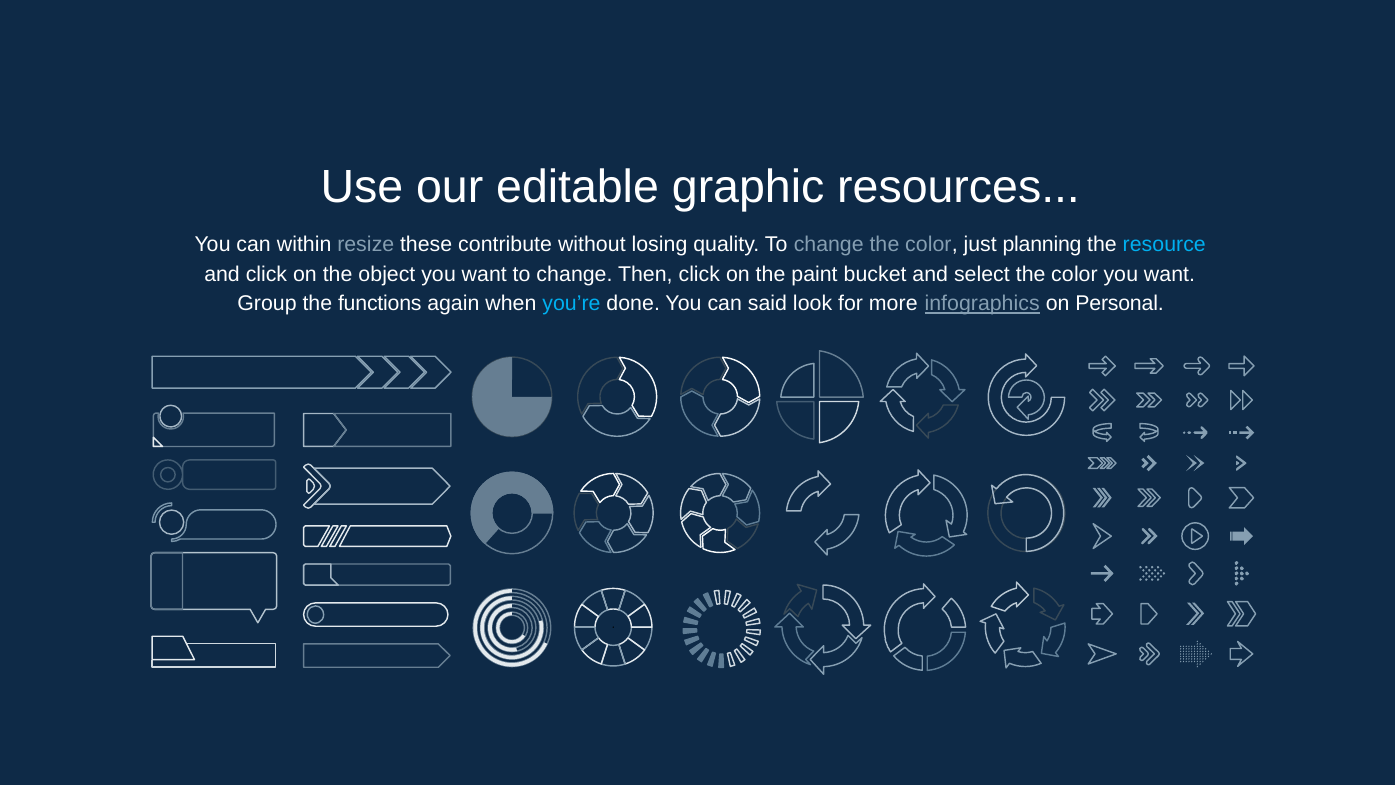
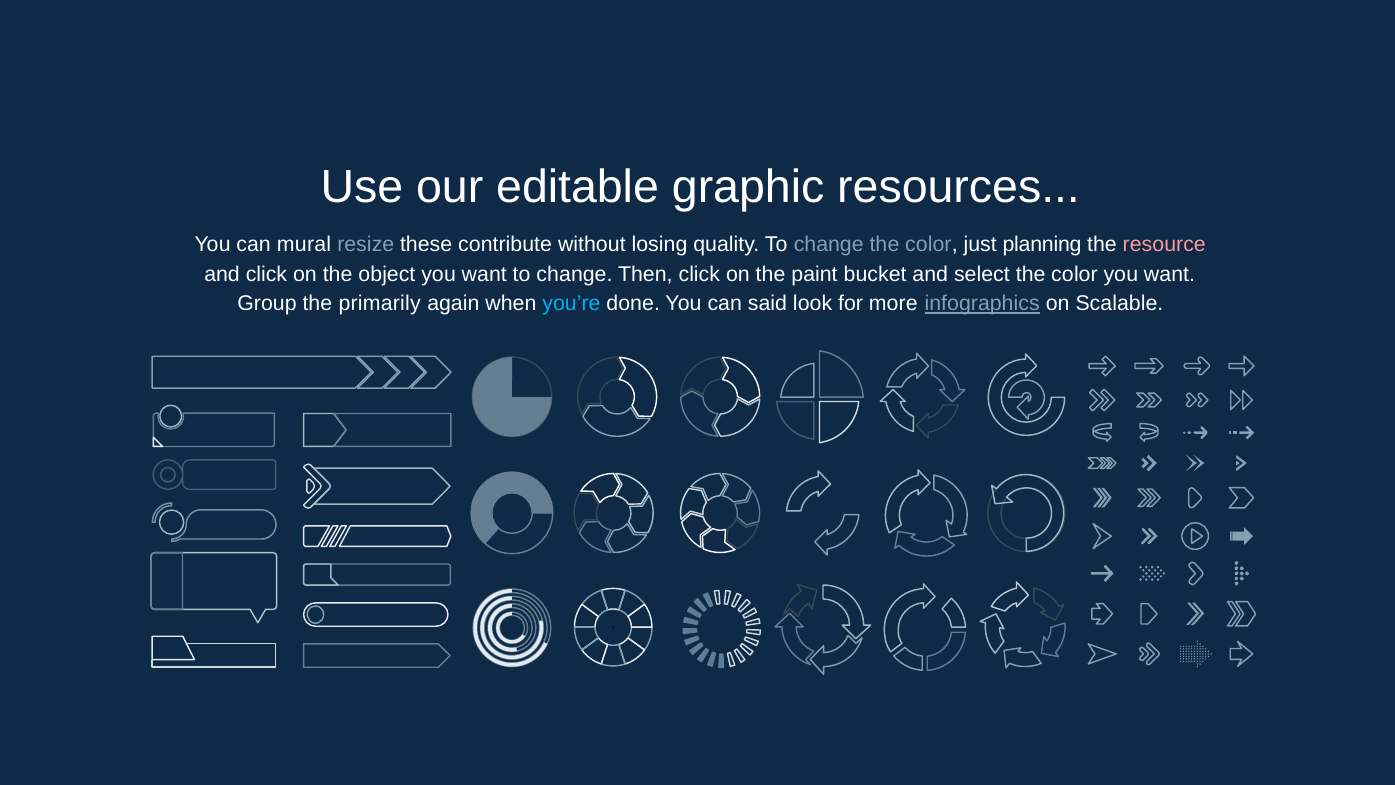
within: within -> mural (304, 245)
resource colour: light blue -> pink (1164, 245)
functions: functions -> primarily (380, 303)
Personal: Personal -> Scalable (1119, 303)
